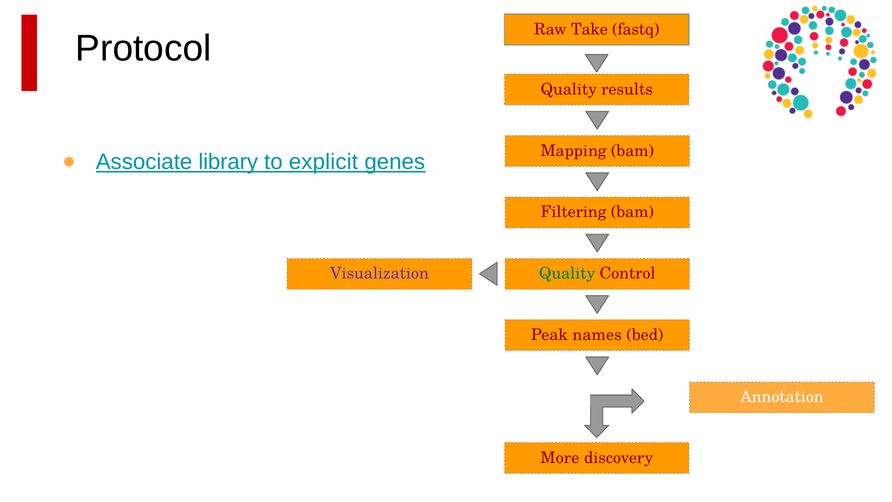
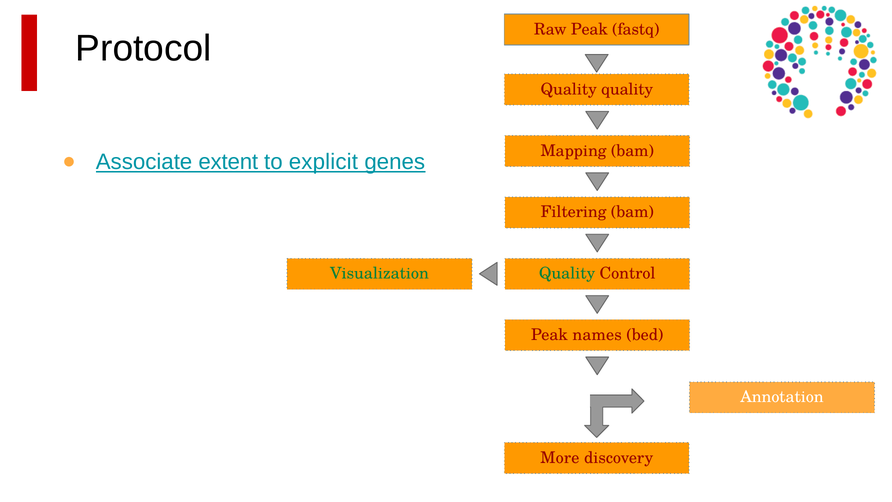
Raw Take: Take -> Peak (589, 29)
Quality results: results -> quality (627, 89)
library: library -> extent (228, 162)
Visualization colour: purple -> green (379, 273)
